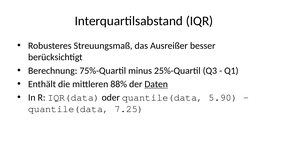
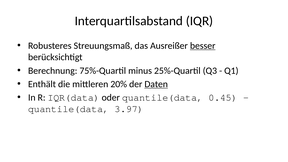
besser underline: none -> present (203, 46)
88%: 88% -> 20% (119, 84)
5.90: 5.90 -> 0.45 (223, 98)
7.25: 7.25 -> 3.97 (129, 109)
